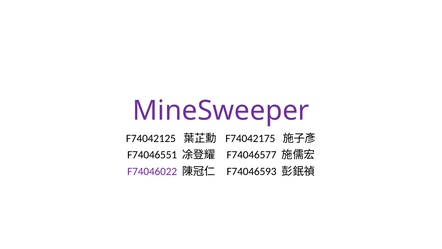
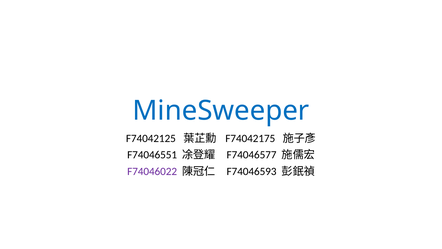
MineSweeper colour: purple -> blue (221, 110)
